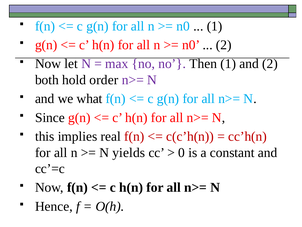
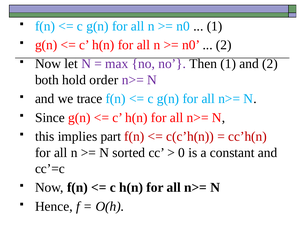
what: what -> trace (90, 99)
real: real -> part (111, 136)
yields: yields -> sorted (129, 152)
